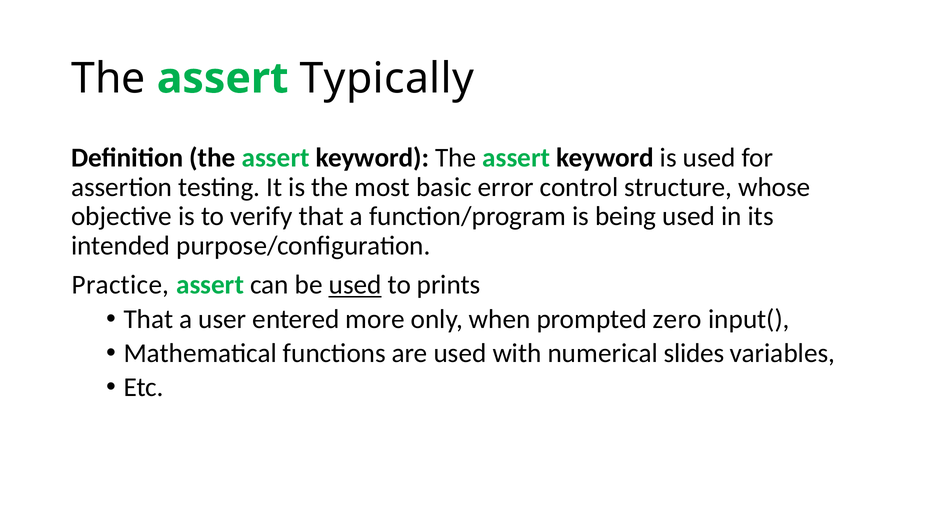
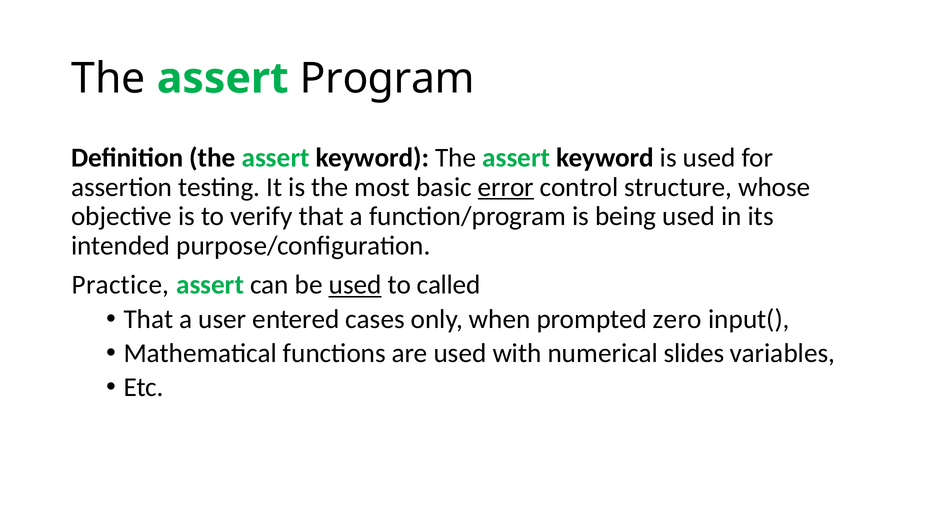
Typically: Typically -> Program (387, 78)
error underline: none -> present (506, 187)
prints: prints -> called (449, 285)
more: more -> cases (375, 319)
